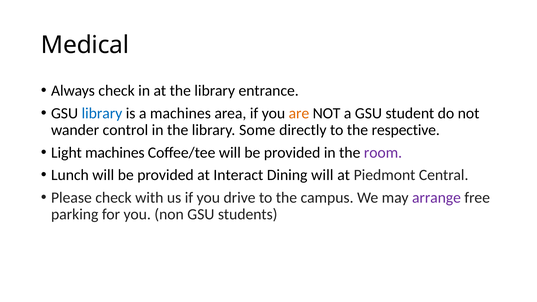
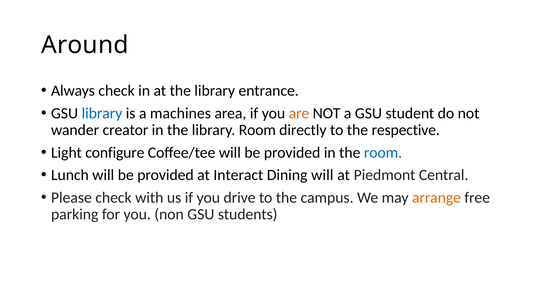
Medical: Medical -> Around (85, 45)
control: control -> creator (126, 130)
library Some: Some -> Room (257, 130)
Light machines: machines -> configure (115, 153)
room colour: purple -> blue (383, 153)
arrange colour: purple -> orange (436, 198)
